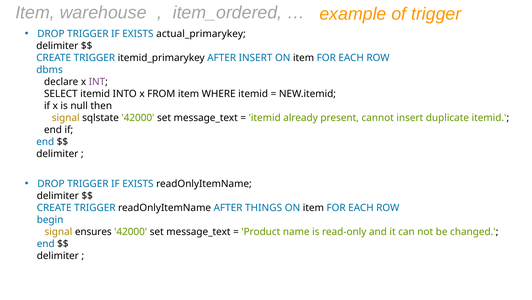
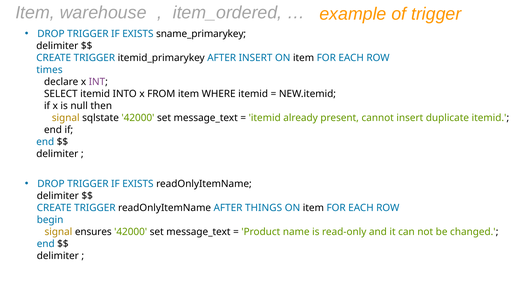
actual_primarykey: actual_primarykey -> sname_primarykey (201, 34)
dbms: dbms -> times (50, 70)
